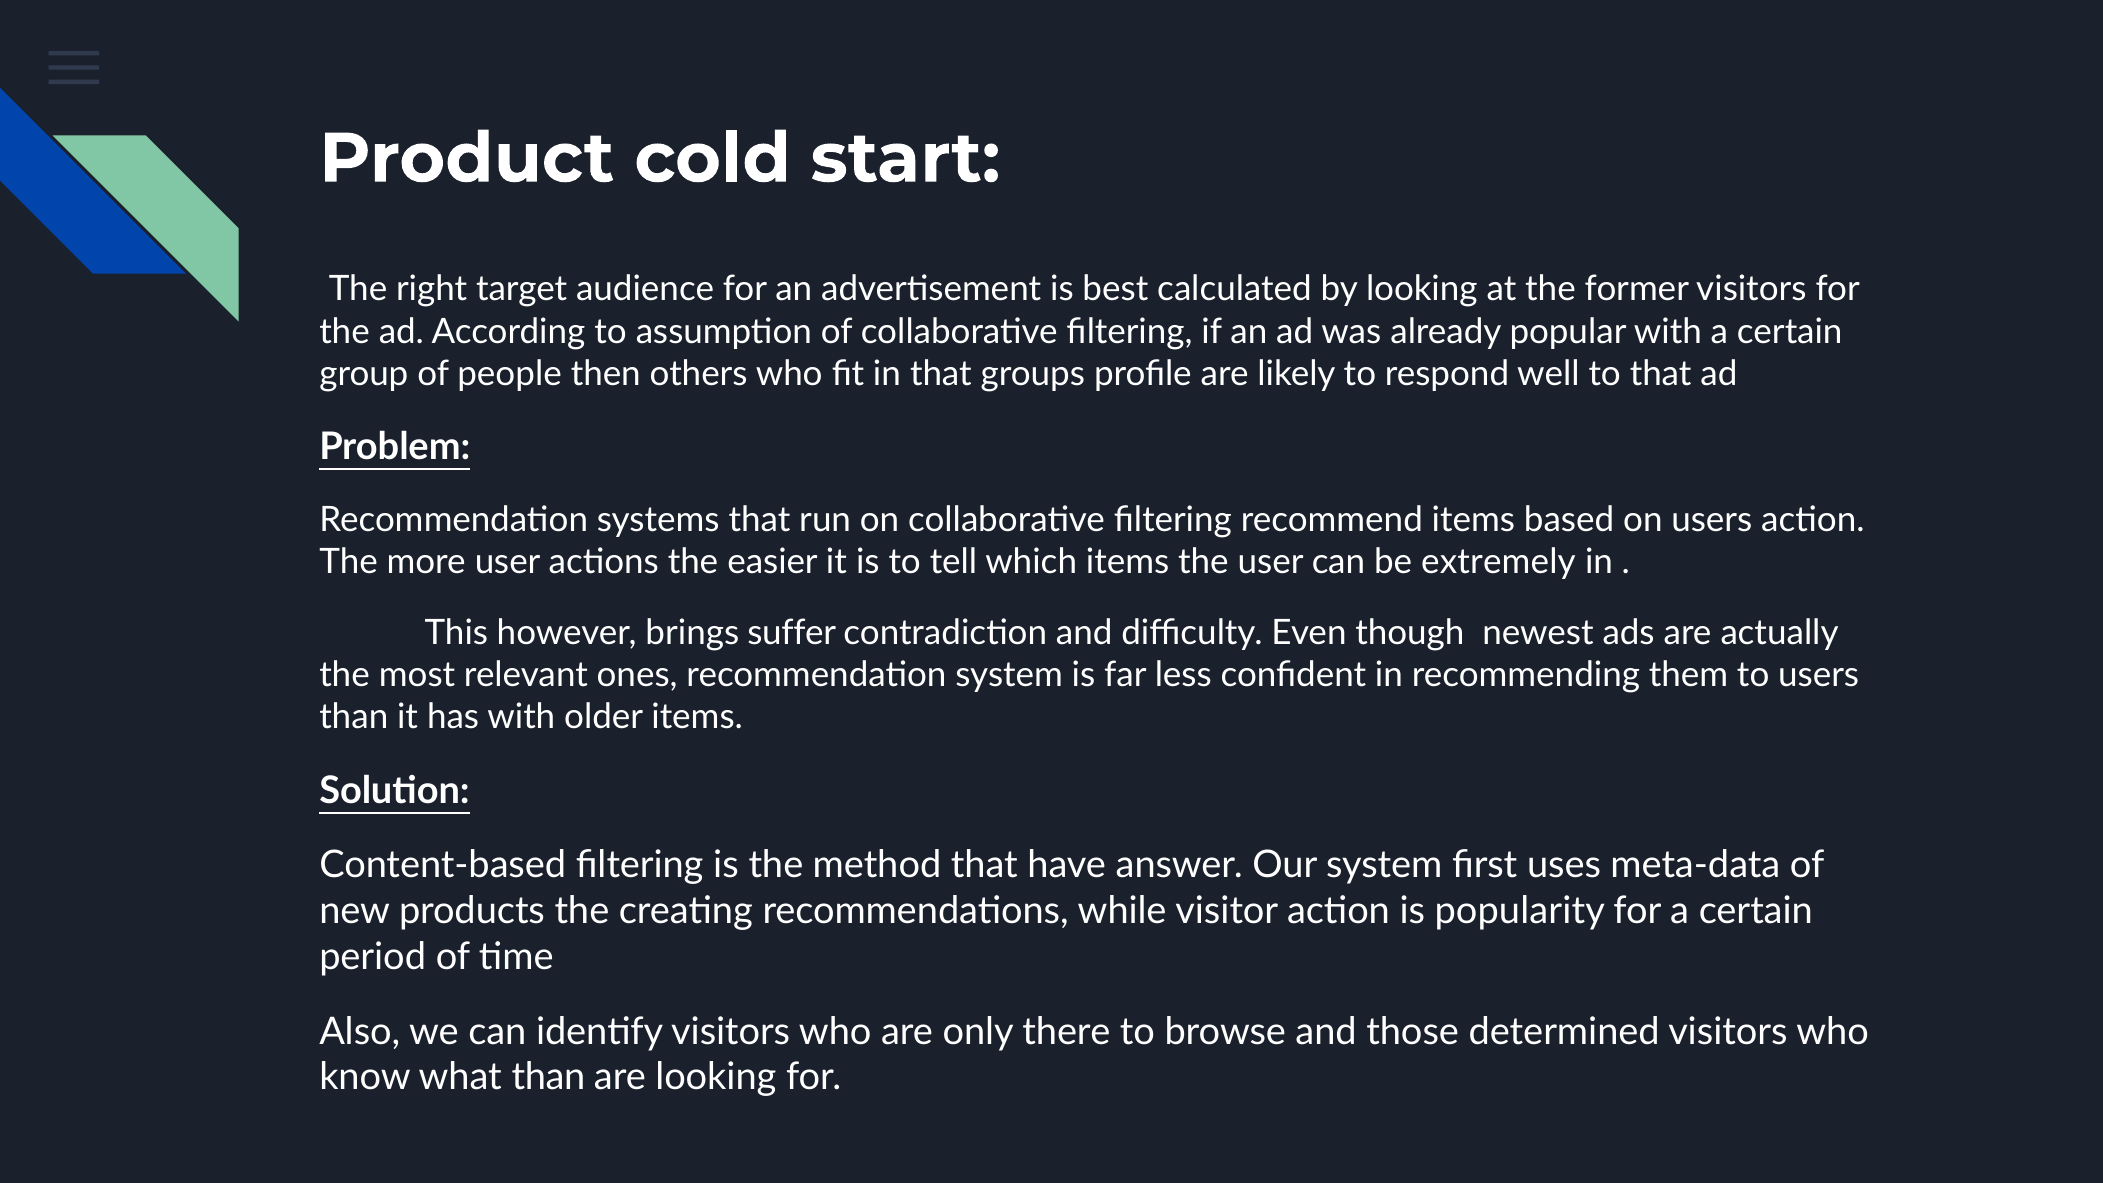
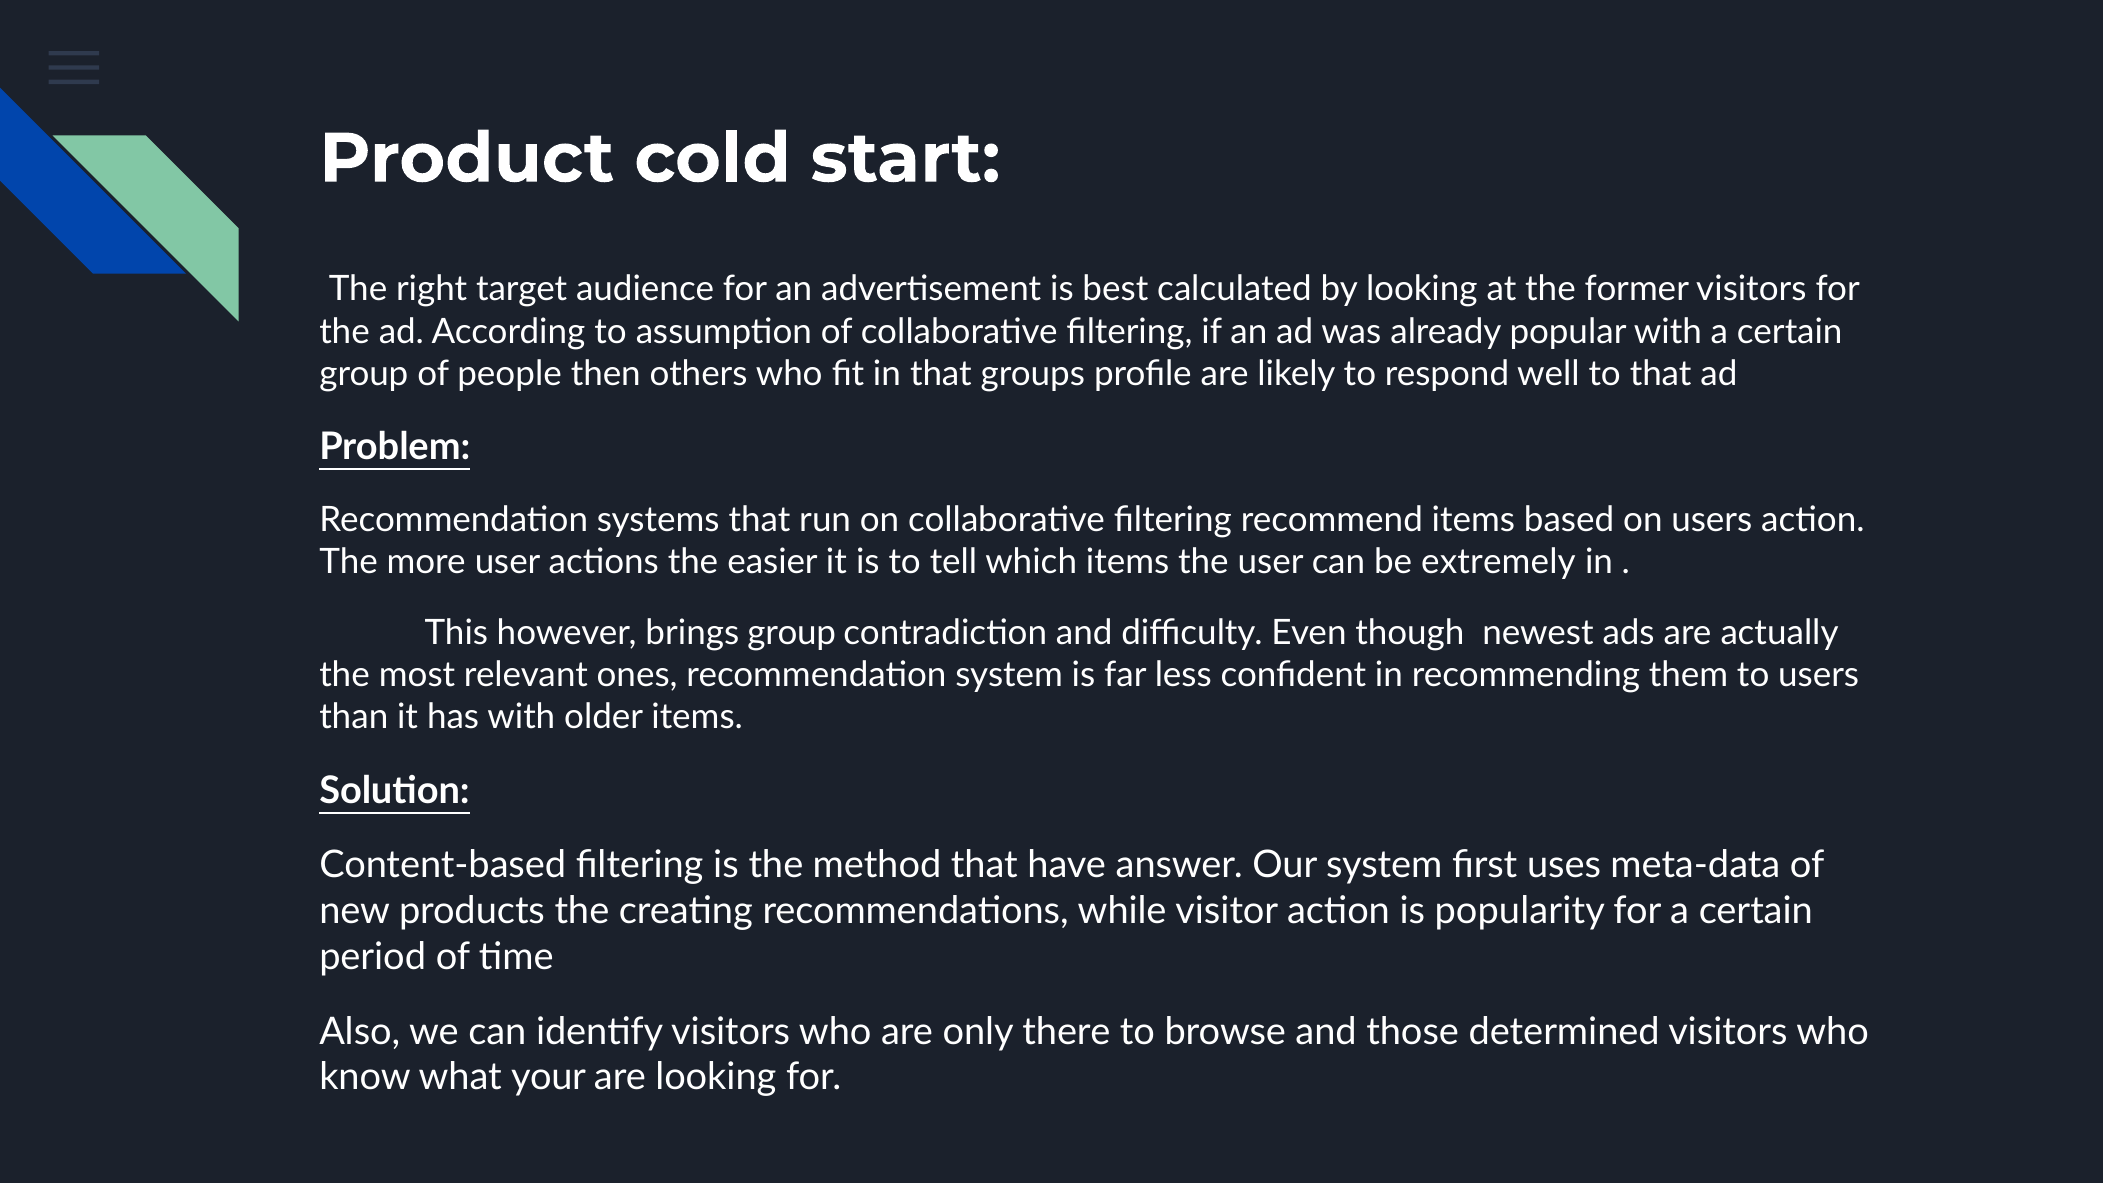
brings suffer: suffer -> group (792, 633)
what than: than -> your (549, 1077)
